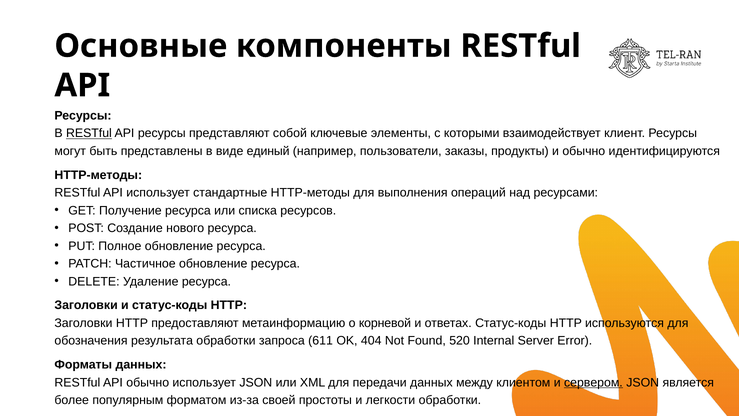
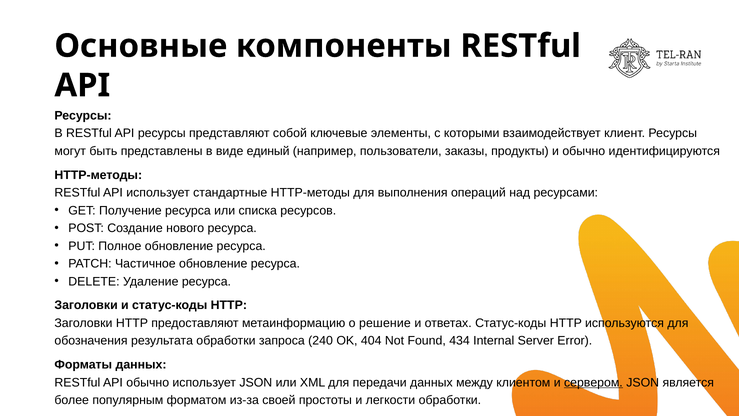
RESTful underline: present -> none (89, 133)
корневой: корневой -> решение (385, 323)
611: 611 -> 240 (321, 341)
520: 520 -> 434 (460, 341)
